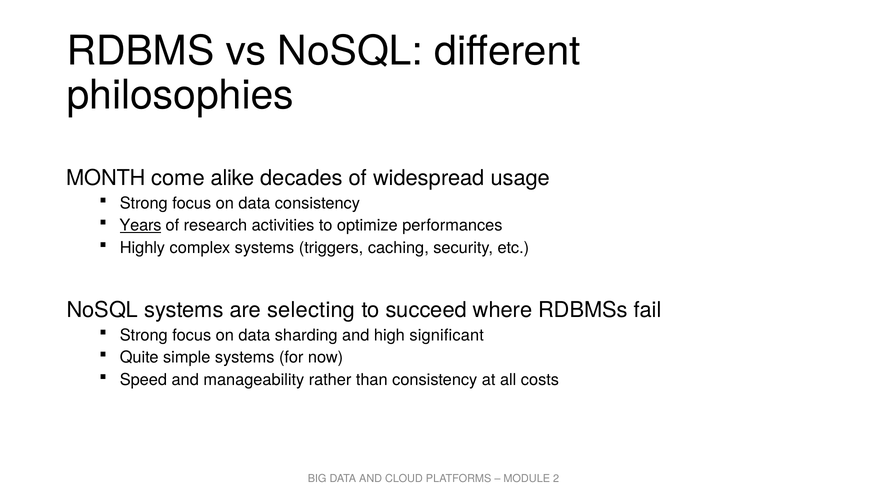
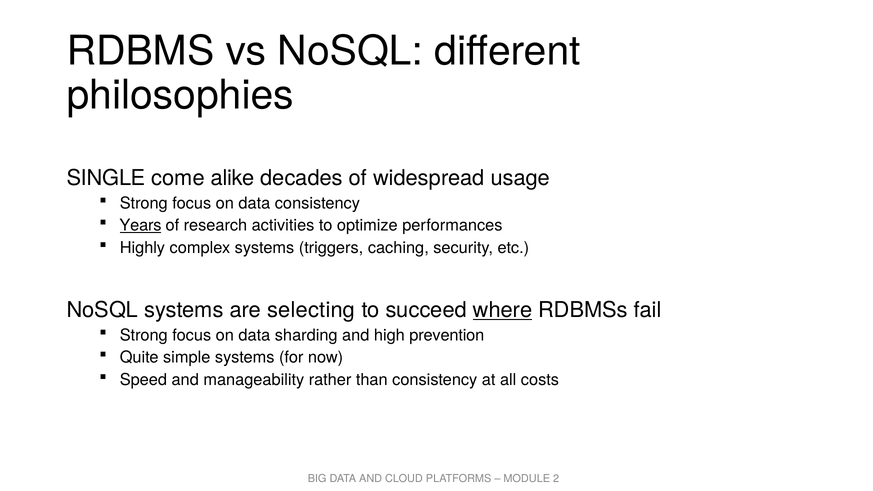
MONTH: MONTH -> SINGLE (106, 178)
where underline: none -> present (503, 310)
significant: significant -> prevention (447, 335)
